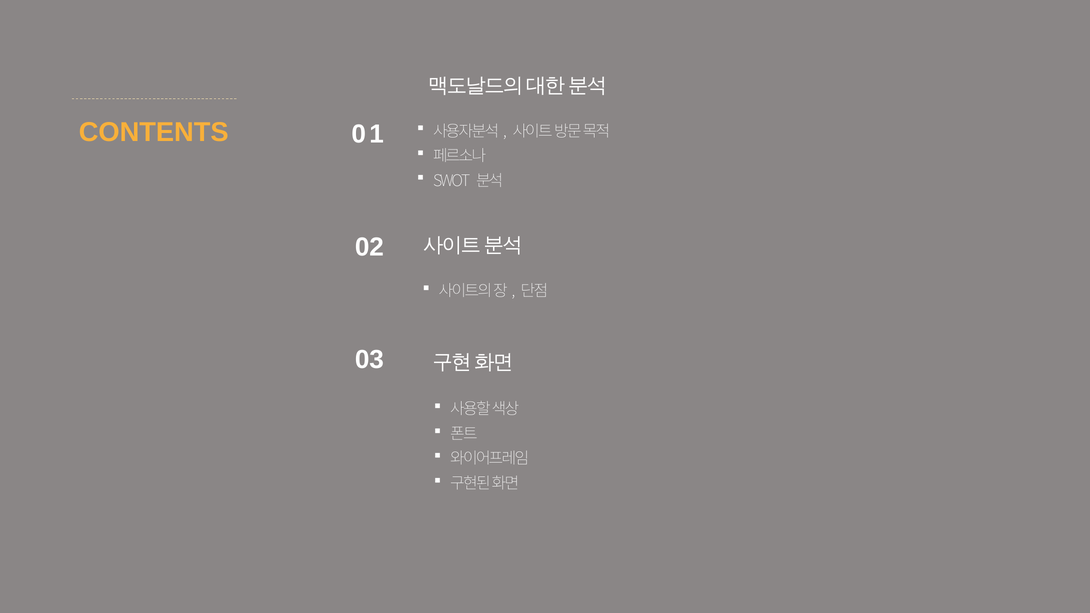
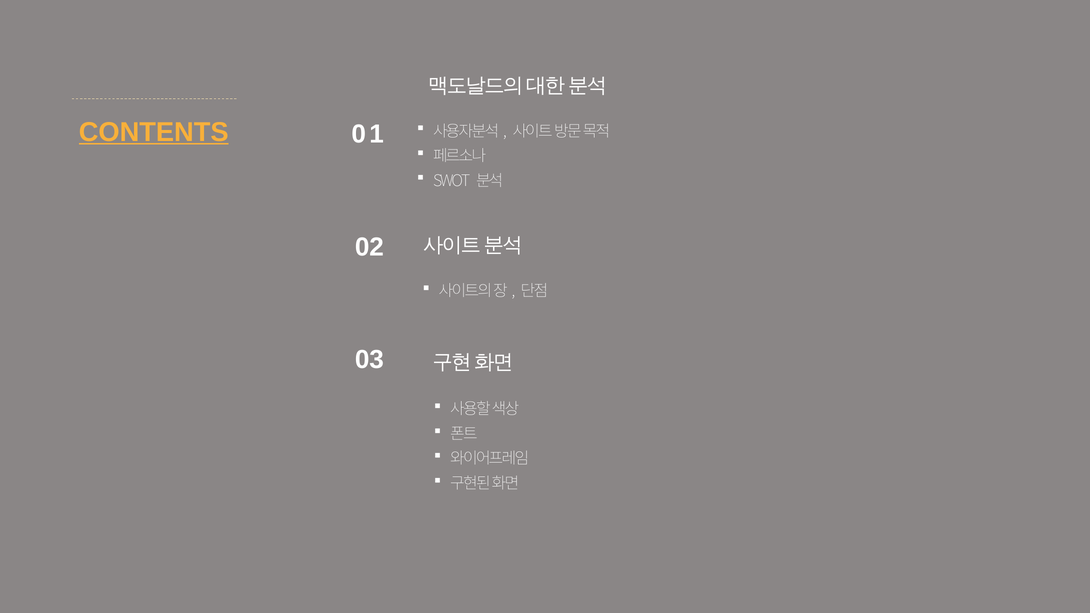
CONTENTS underline: none -> present (154, 132)
